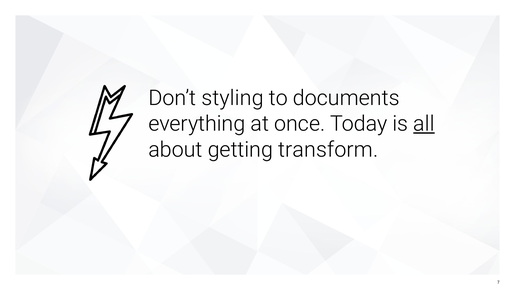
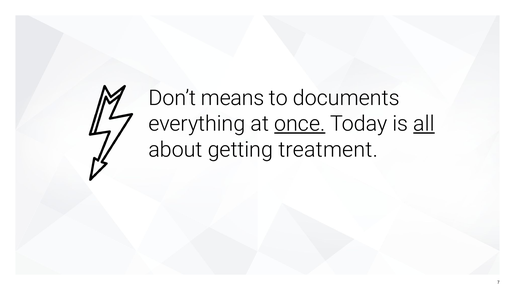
styling: styling -> means (233, 98)
once underline: none -> present (300, 124)
transform: transform -> treatment (328, 149)
